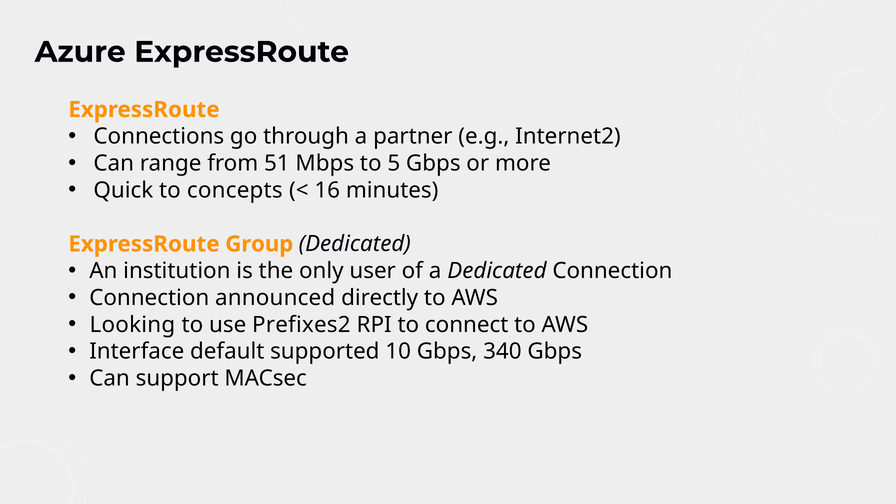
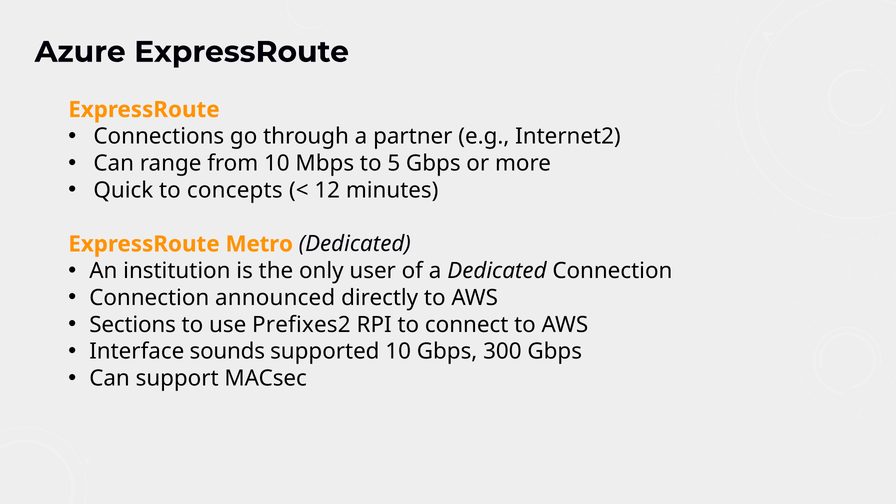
from 51: 51 -> 10 (277, 163)
16: 16 -> 12 (327, 190)
Group: Group -> Metro (259, 244)
Looking: Looking -> Sections (133, 325)
default: default -> sounds (227, 352)
340: 340 -> 300 (502, 352)
